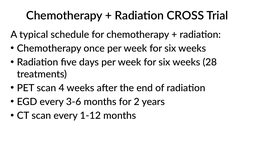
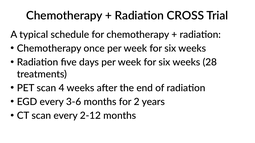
1-12: 1-12 -> 2-12 (90, 116)
